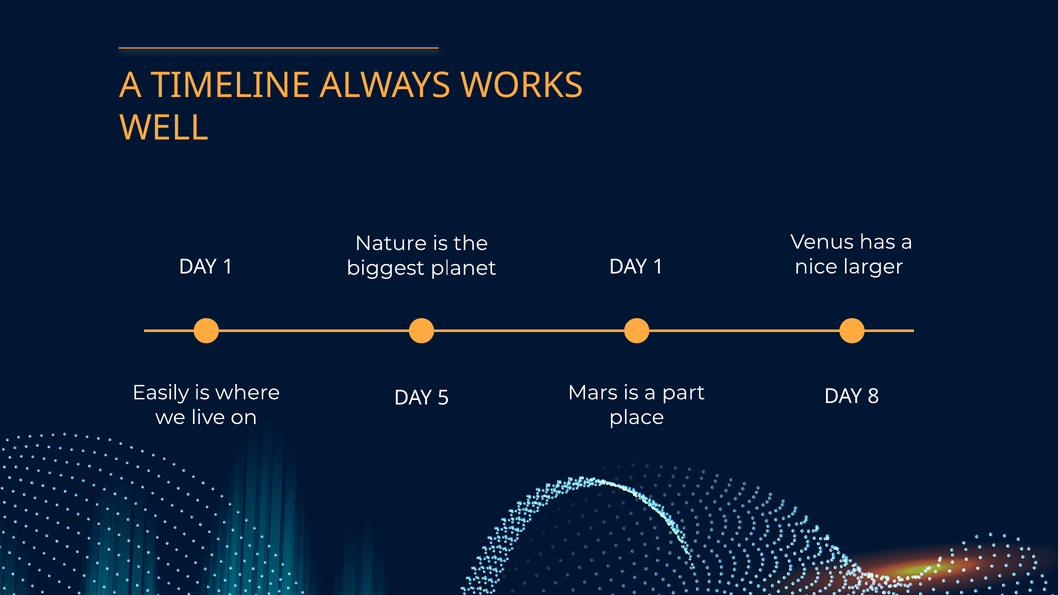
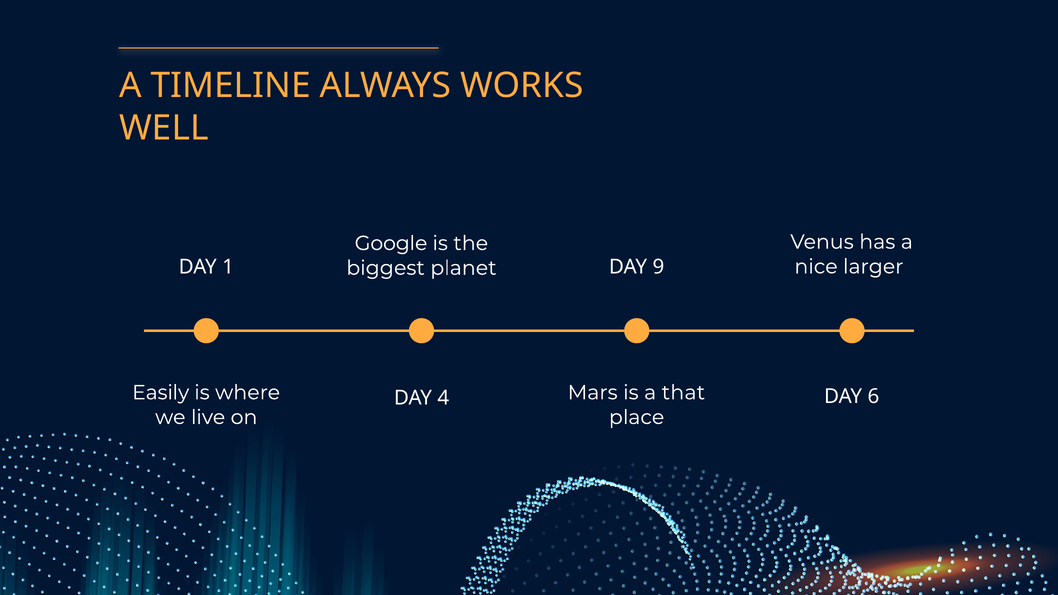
Nature: Nature -> Google (391, 243)
1: 1 -> 9 (658, 267)
part: part -> that (683, 393)
8: 8 -> 6 (873, 397)
5: 5 -> 4 (443, 398)
